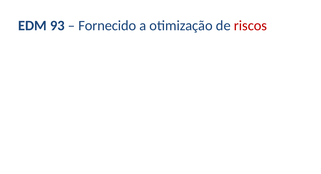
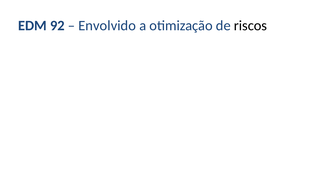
93: 93 -> 92 (57, 26)
Fornecido: Fornecido -> Envolvido (107, 26)
riscos colour: red -> black (250, 26)
